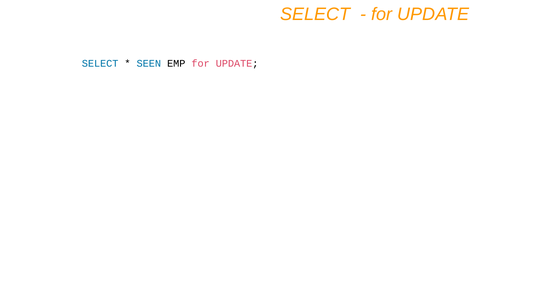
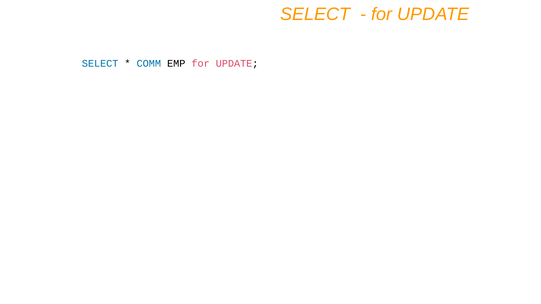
SEEN: SEEN -> COMM (149, 63)
